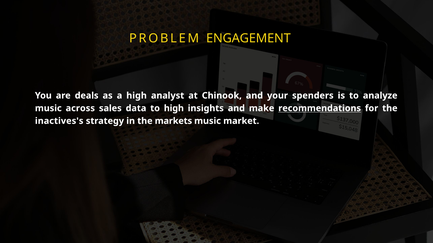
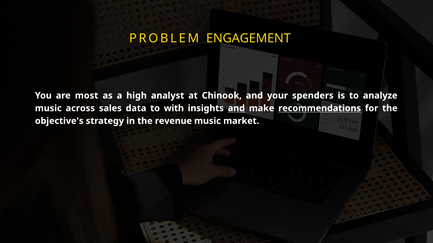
deals: deals -> most (87, 96)
to high: high -> with (174, 108)
and underline: none -> present (236, 108)
inactives's: inactives's -> objective's (59, 121)
markets: markets -> revenue (173, 121)
